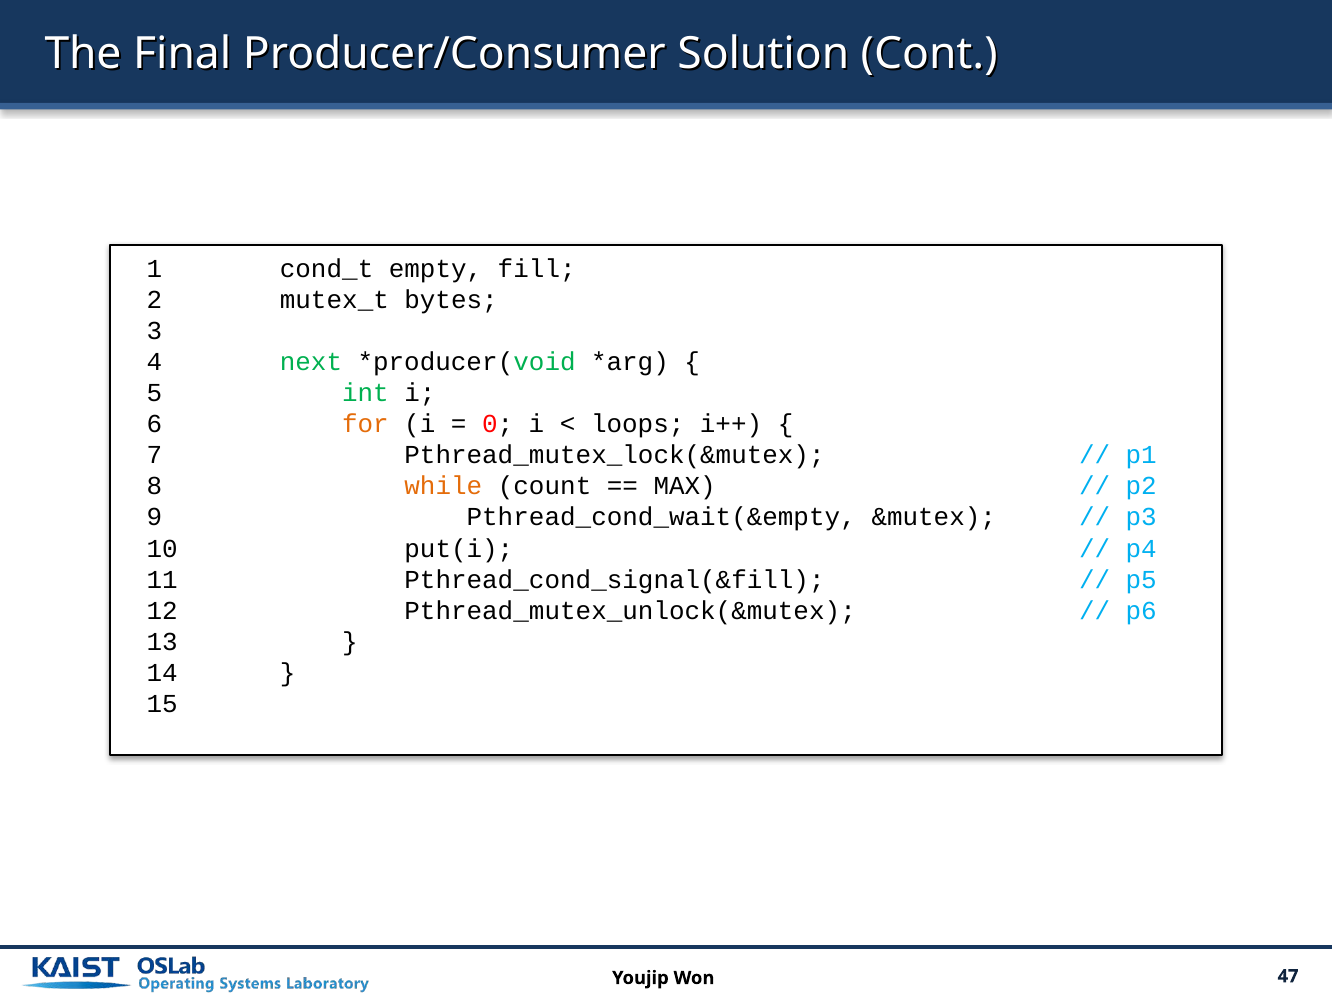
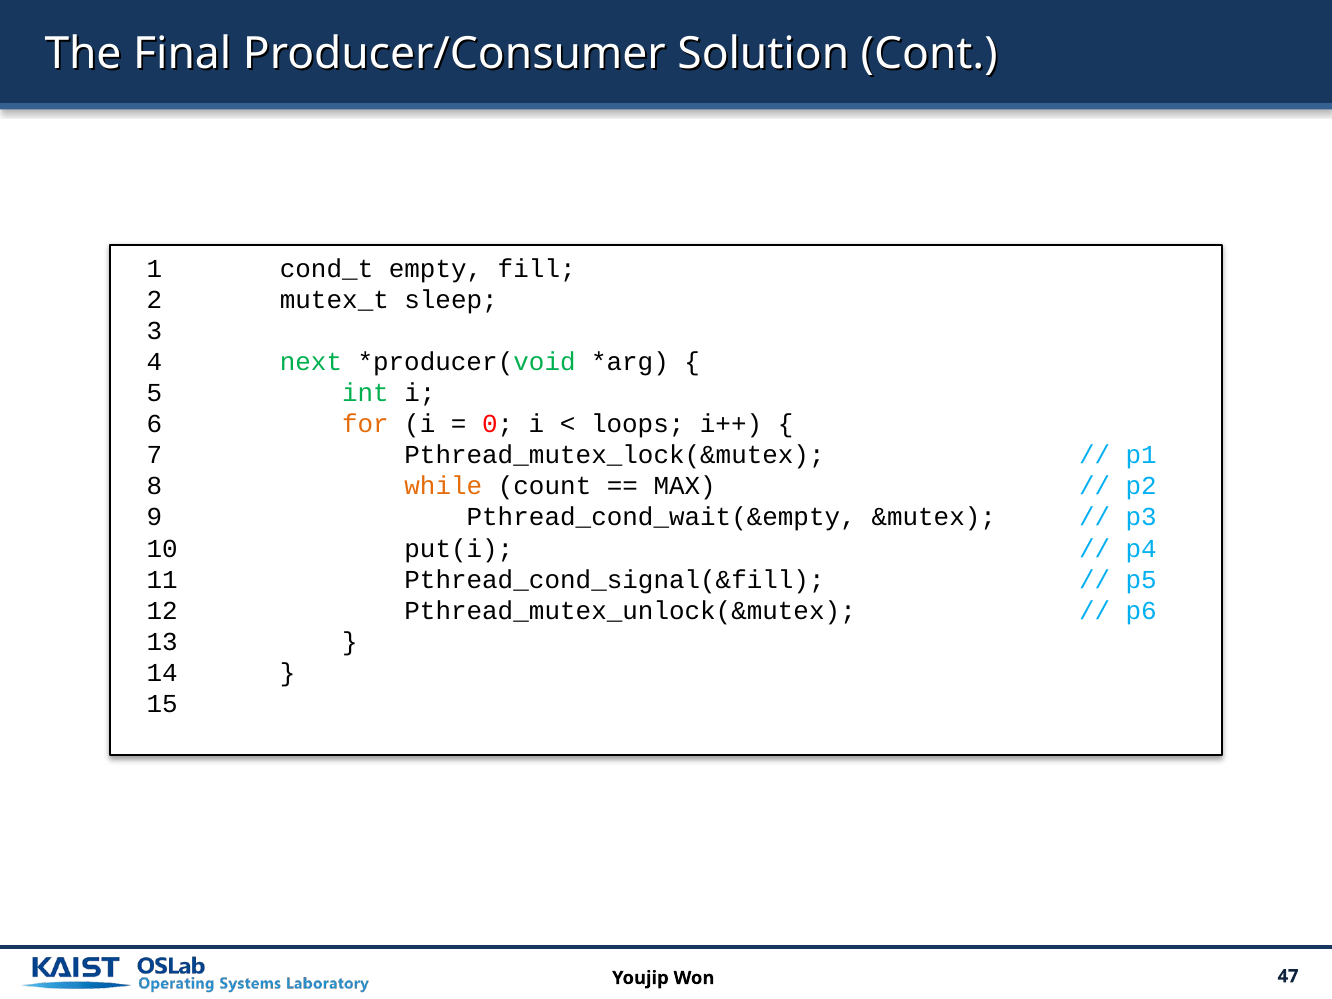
bytes: bytes -> sleep (451, 300)
